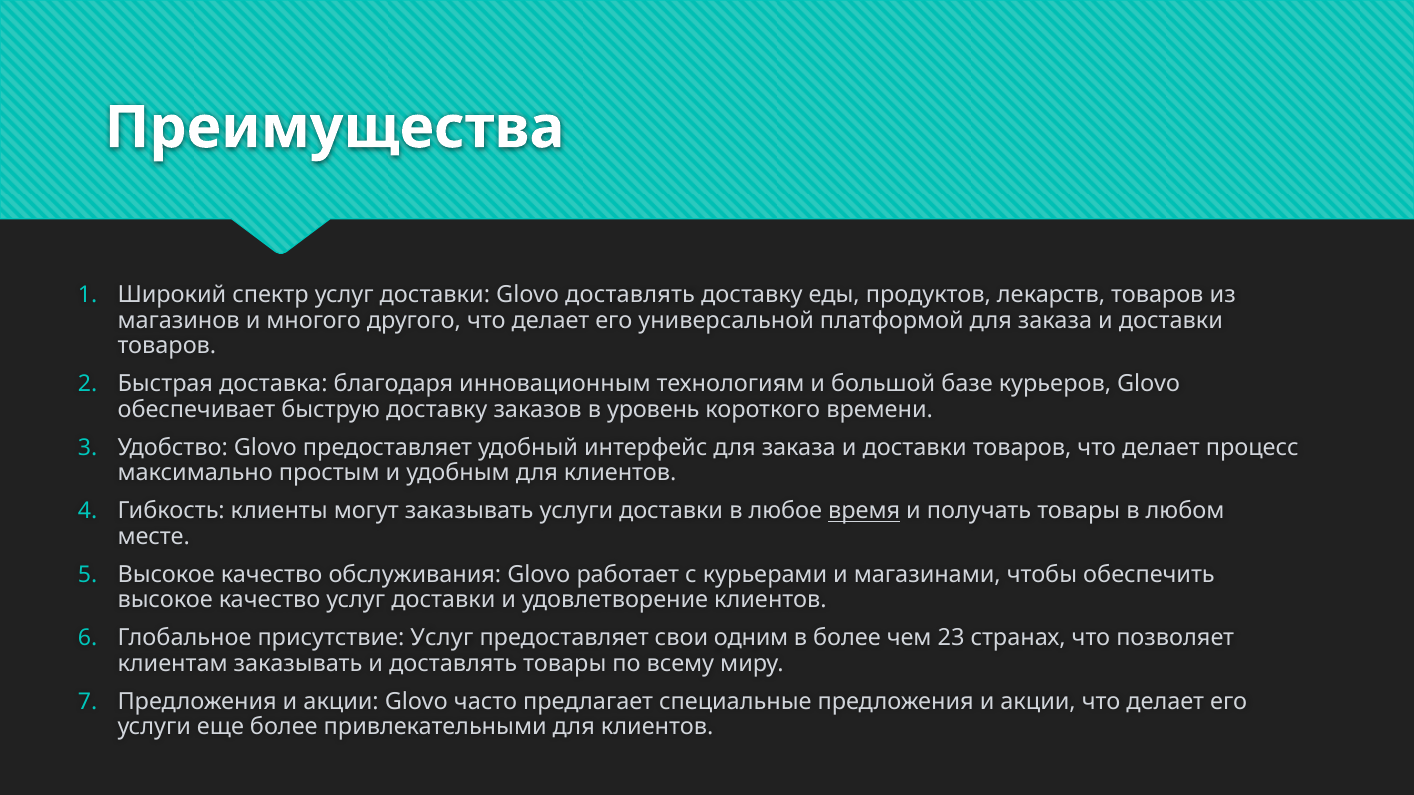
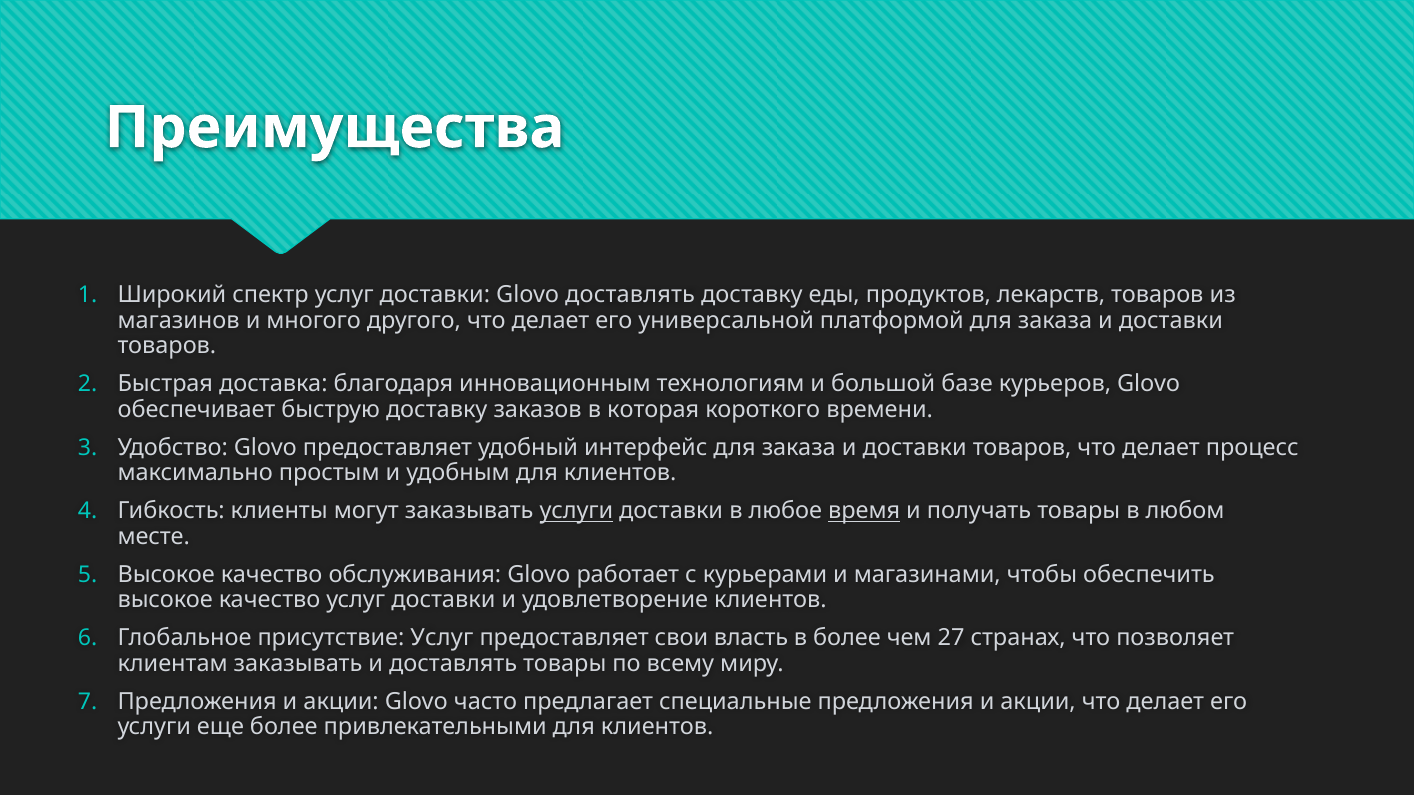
уровень: уровень -> которая (653, 410)
услуги underline: none -> present (576, 511)
одним: одним -> власть (751, 639)
23: 23 -> 27 (951, 639)
